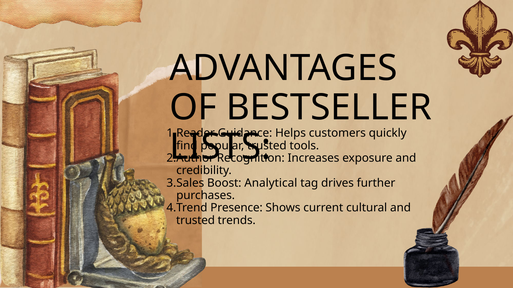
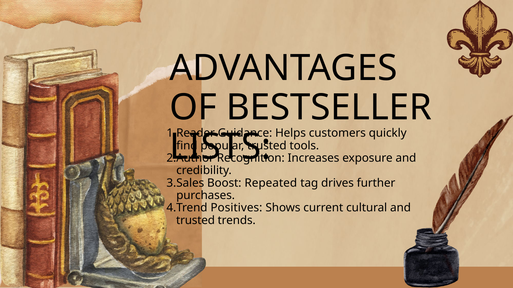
Analytical: Analytical -> Repeated (271, 183)
Presence: Presence -> Positives (236, 208)
